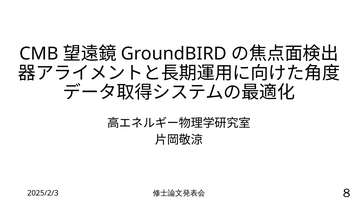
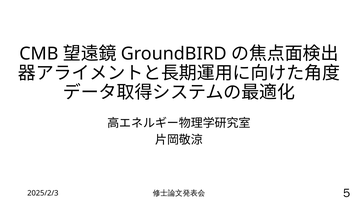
8: 8 -> 5 (347, 192)
